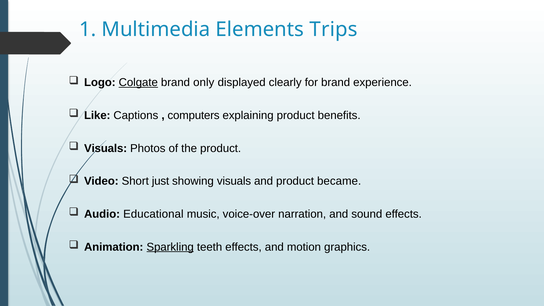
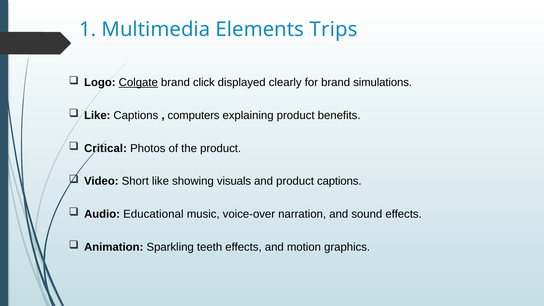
only: only -> click (204, 83)
experience: experience -> simulations (383, 83)
Visuals: Visuals -> Critical (106, 148)
Short just: just -> like (160, 181)
product became: became -> captions (339, 181)
Sparkling underline: present -> none (170, 247)
